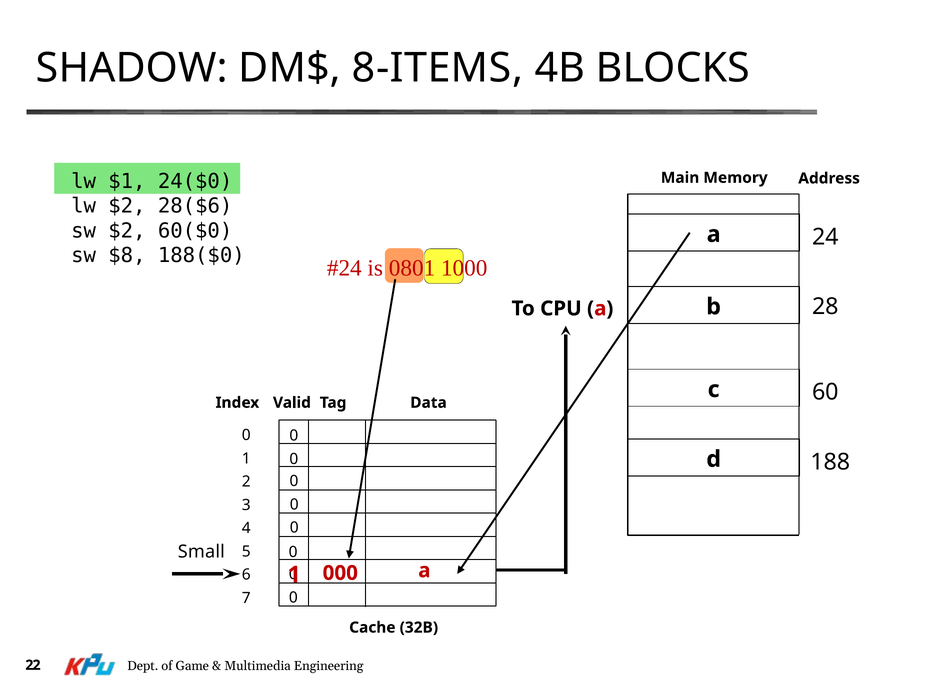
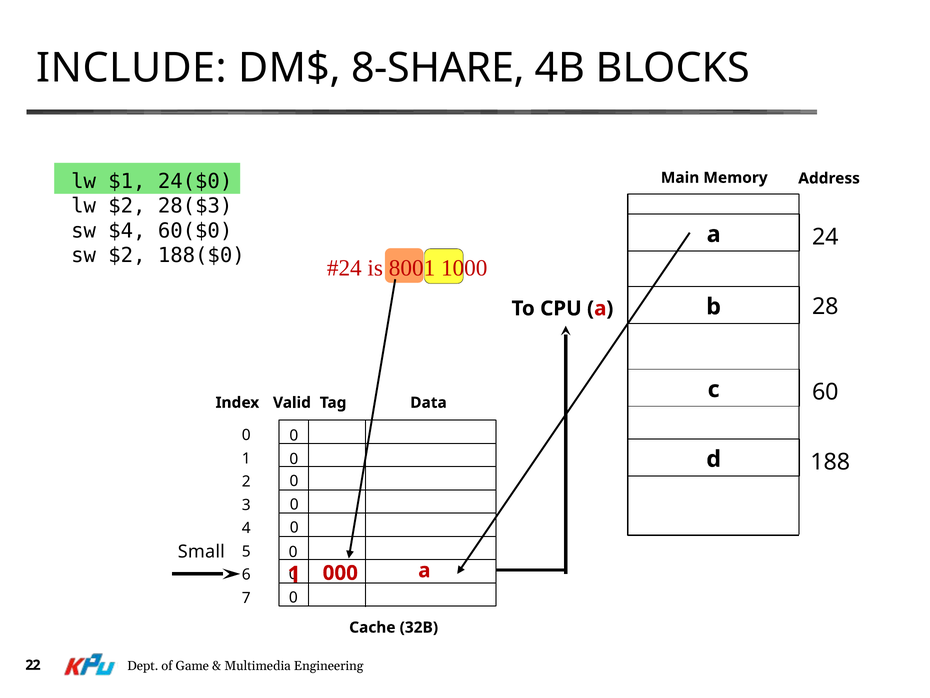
SHADOW: SHADOW -> INCLUDE (132, 68)
8-ITEMS: 8-ITEMS -> 8-SHARE (438, 68)
28($6: 28($6 -> 28($3 (195, 206)
sw $2: $2 -> $4 (127, 231)
sw $8: $8 -> $2 (127, 255)
0801: 0801 -> 8001 (412, 268)
